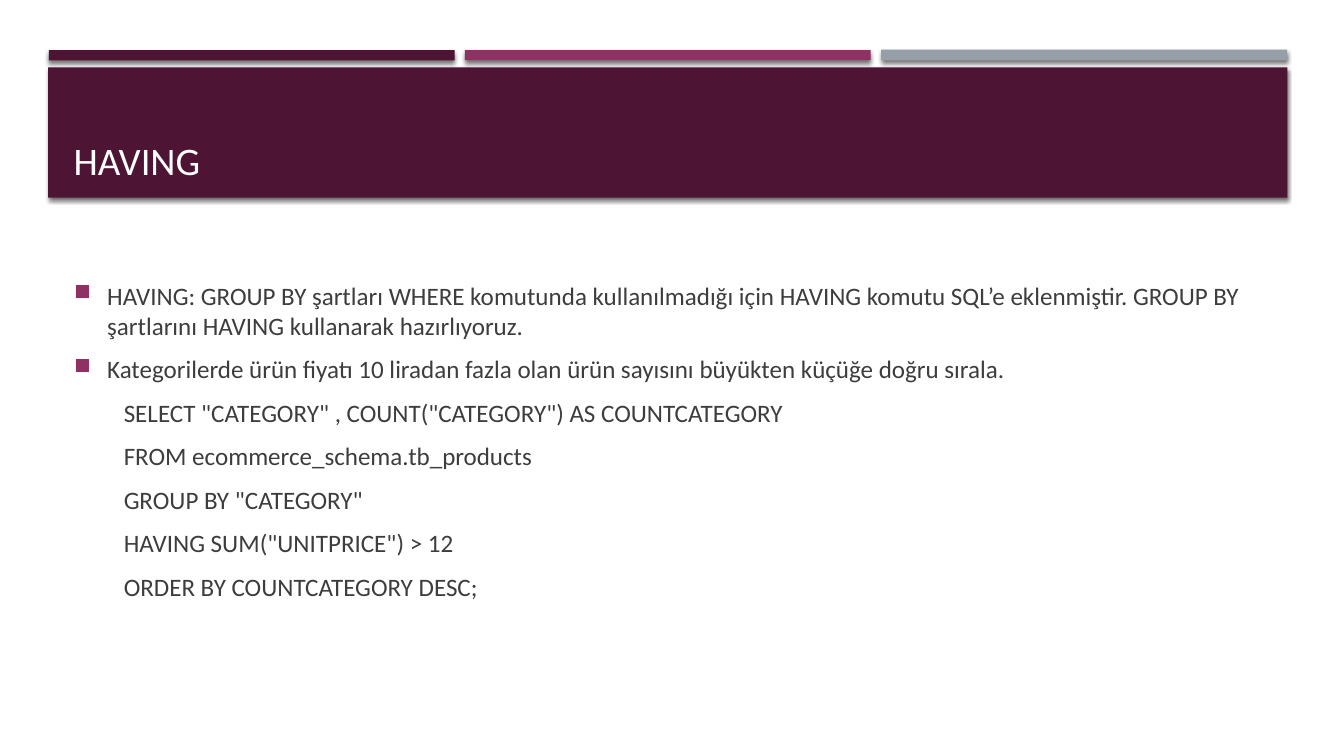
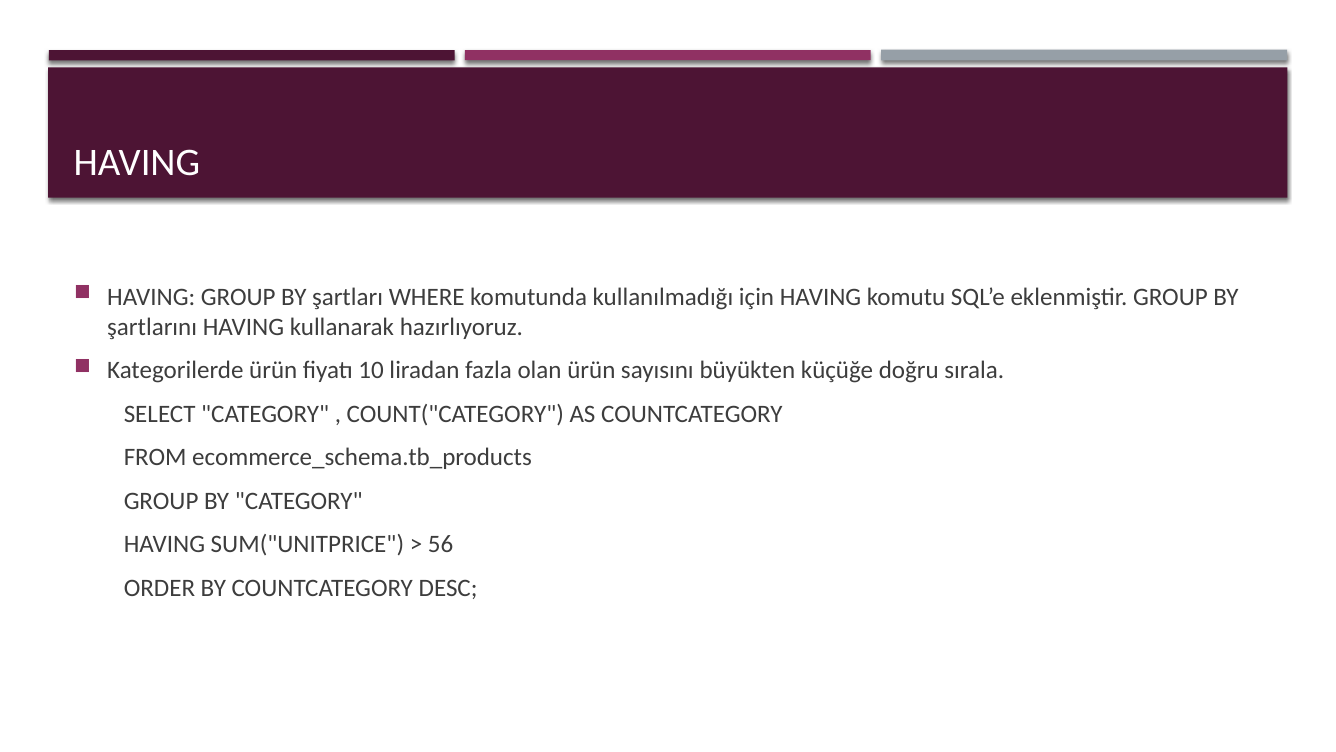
12: 12 -> 56 (441, 544)
